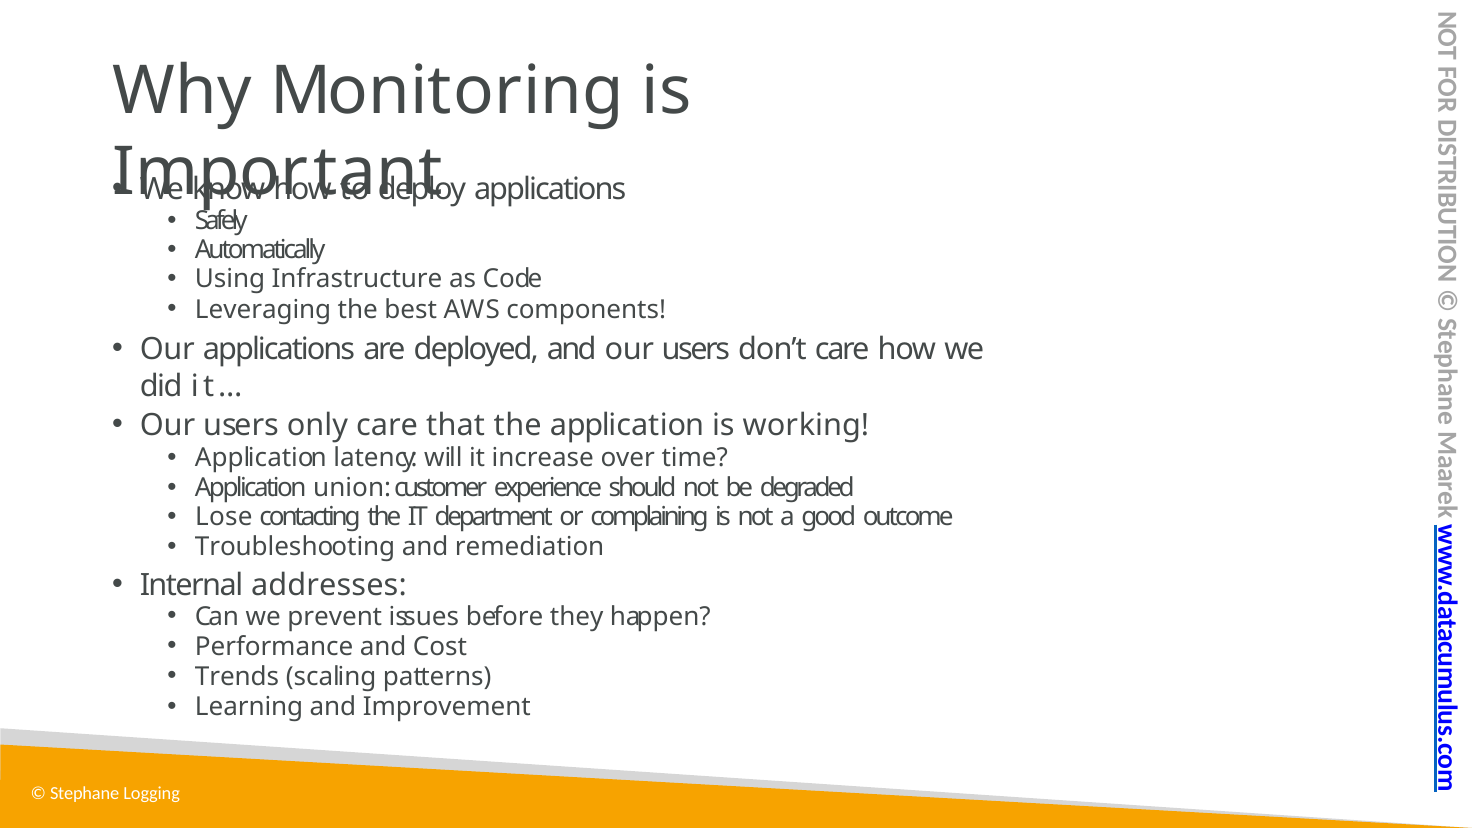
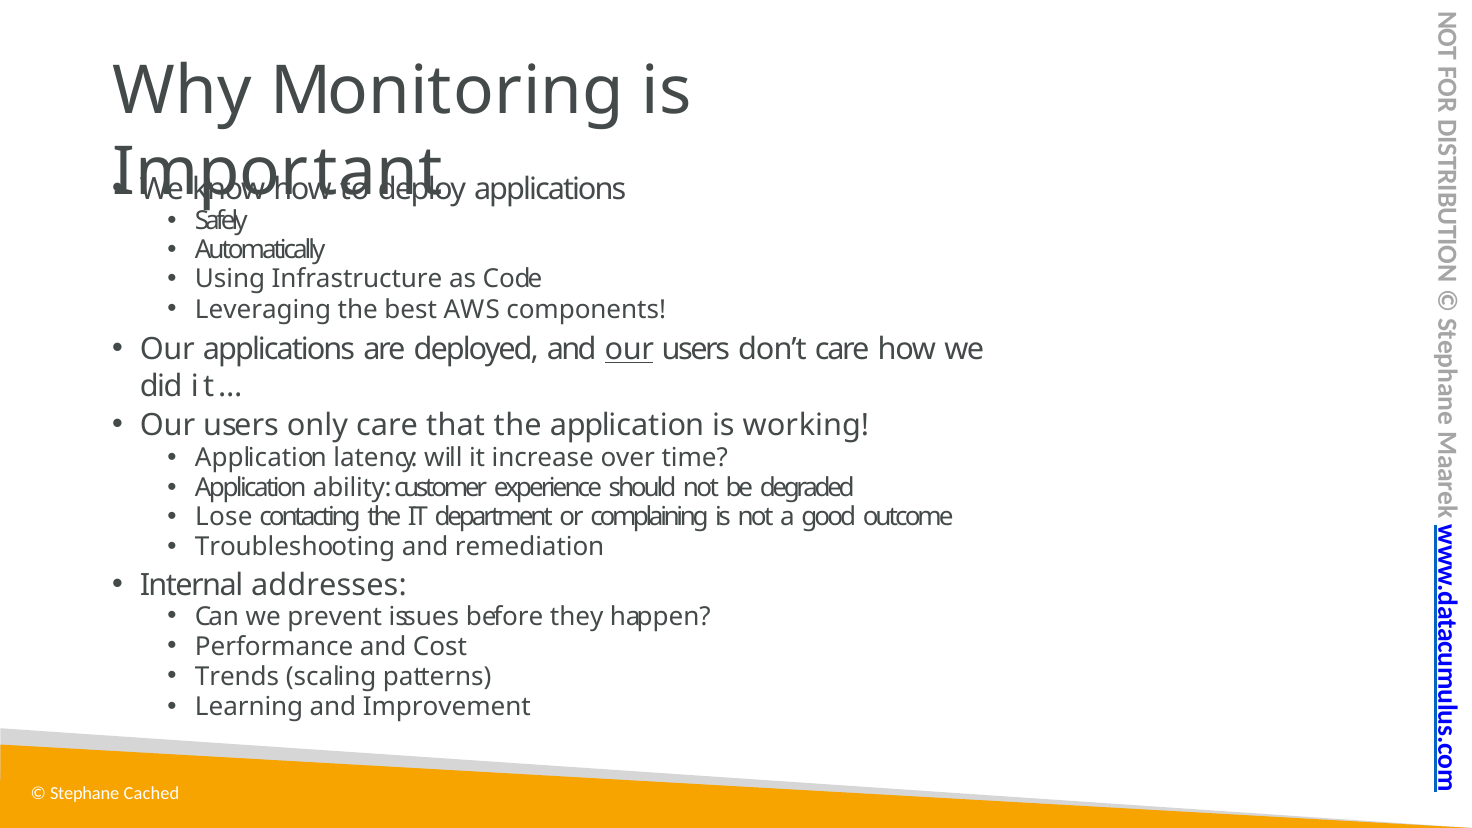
our underline: none -> present (629, 349)
union: union -> ability (352, 488)
Logging: Logging -> Cached (151, 794)
